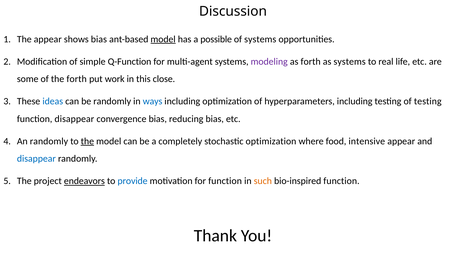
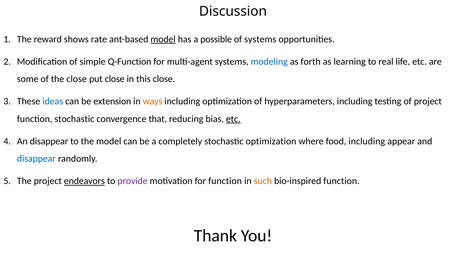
The appear: appear -> reward (48, 39)
shows bias: bias -> rate (99, 39)
modeling colour: purple -> blue (269, 62)
as systems: systems -> learning (350, 62)
the forth: forth -> close (77, 79)
put work: work -> close (115, 79)
be randomly: randomly -> extension (112, 101)
ways colour: blue -> orange (153, 101)
of testing: testing -> project (428, 101)
function disappear: disappear -> stochastic (74, 119)
convergence bias: bias -> that (158, 119)
etc underline: none -> present (233, 119)
An randomly: randomly -> disappear (49, 141)
the underline: present -> none (87, 141)
food intensive: intensive -> including (367, 141)
provide colour: blue -> purple (133, 181)
